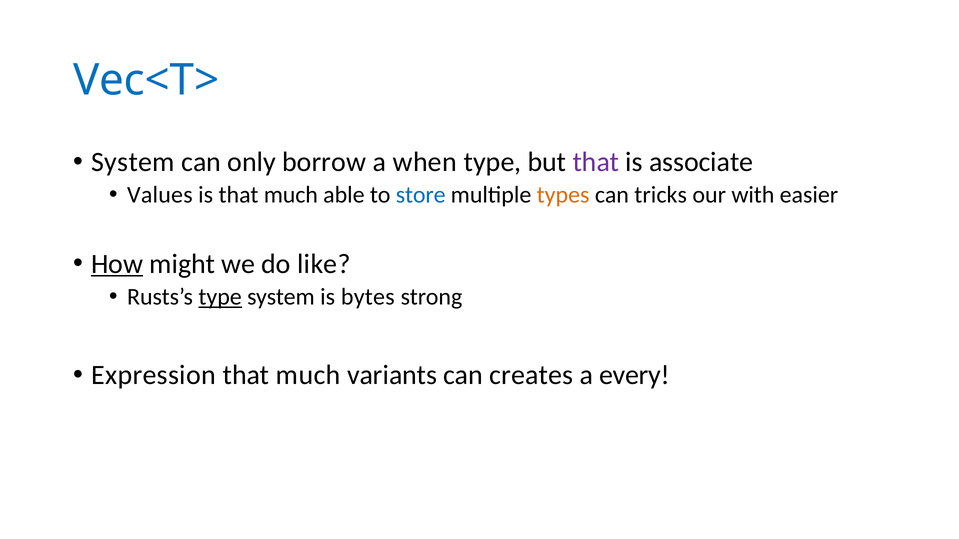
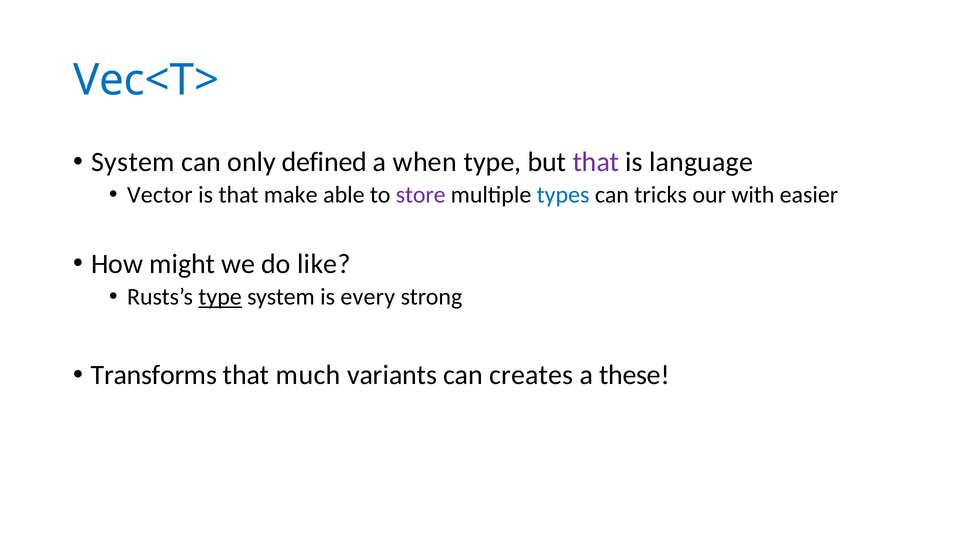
borrow: borrow -> defined (324, 162)
associate: associate -> language (701, 162)
Values: Values -> Vector (160, 195)
is that much: much -> make (291, 195)
store colour: blue -> purple (421, 195)
types colour: orange -> blue (563, 195)
How underline: present -> none (117, 264)
bytes: bytes -> every (368, 297)
Expression: Expression -> Transforms (154, 375)
every: every -> these (634, 375)
